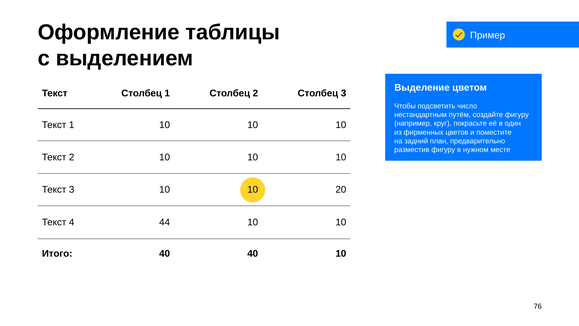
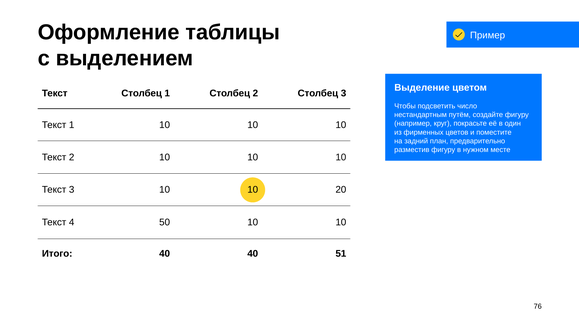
44: 44 -> 50 (165, 222)
40 10: 10 -> 51 (341, 253)
